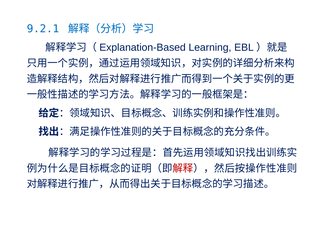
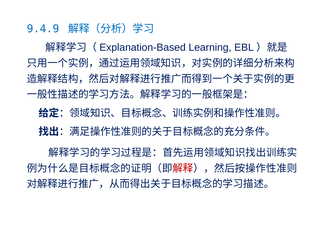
9.2.1: 9.2.1 -> 9.4.9 (43, 29)
